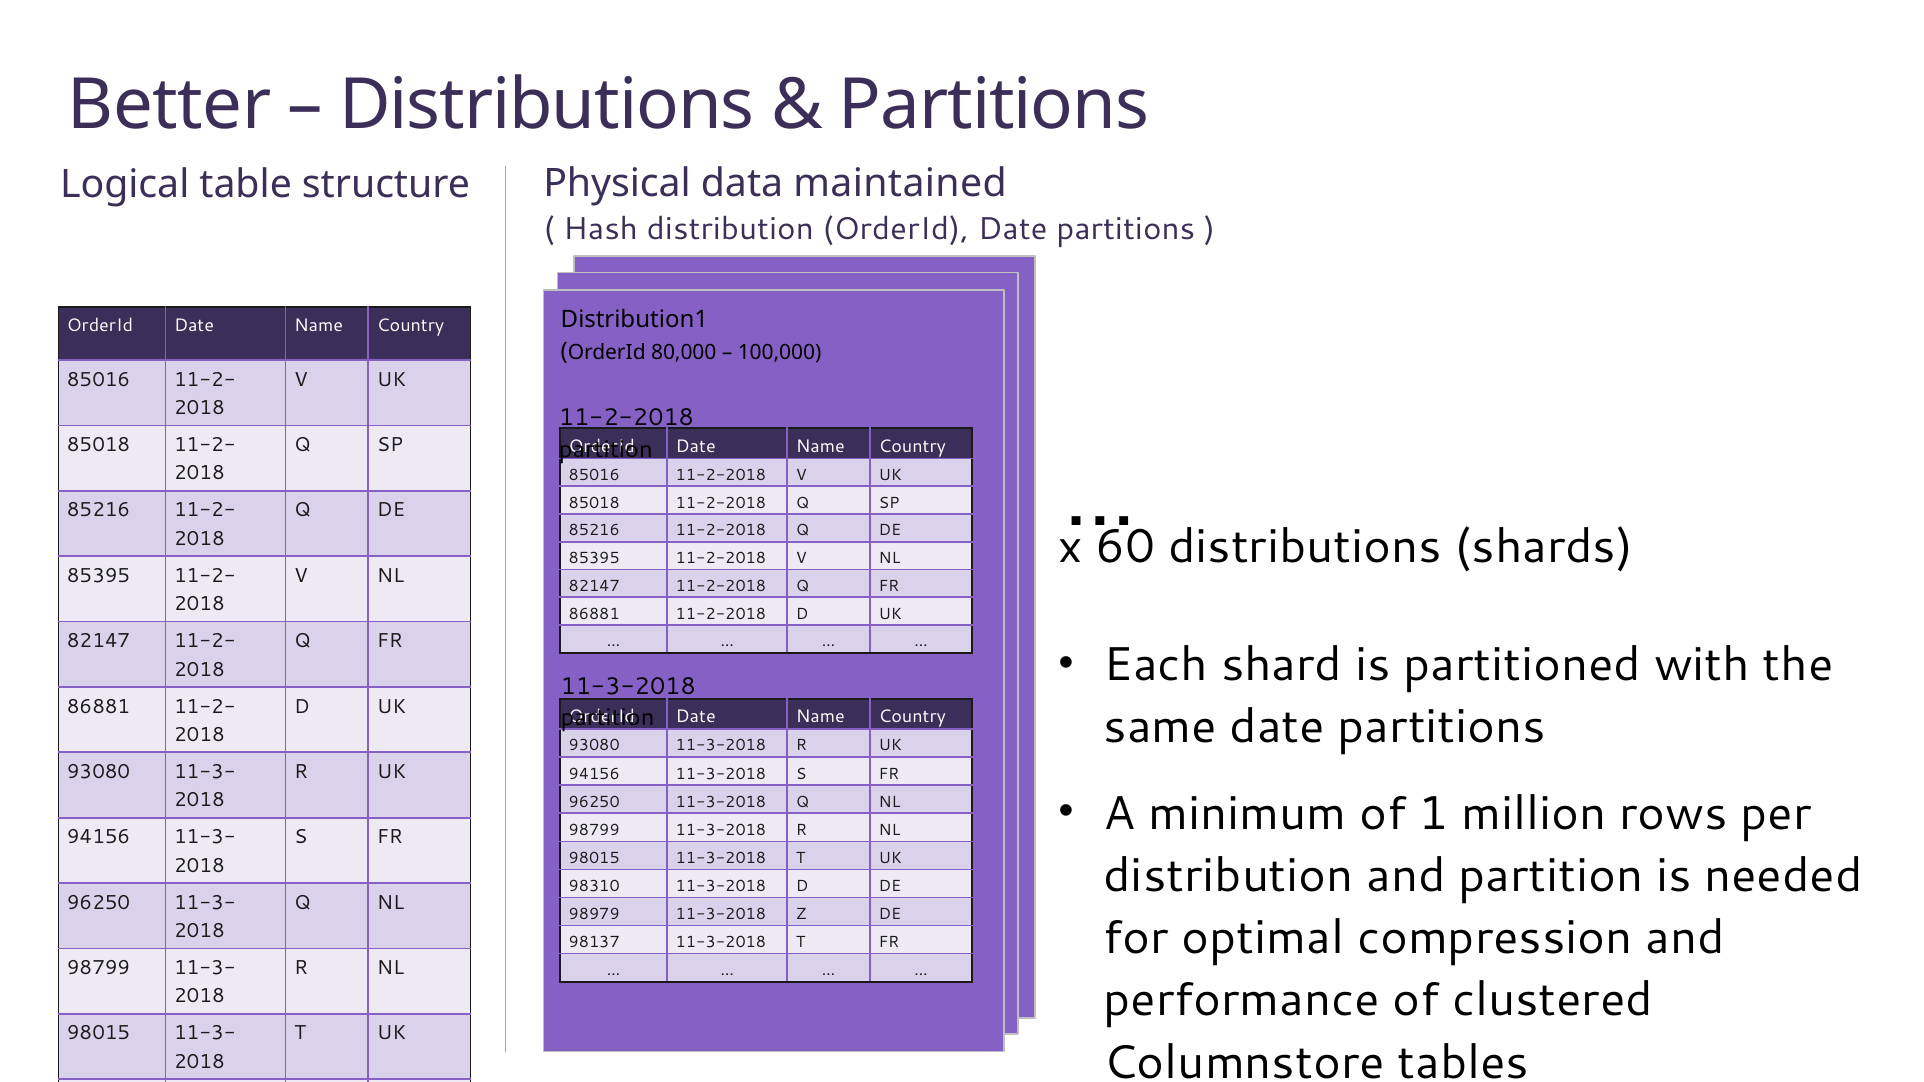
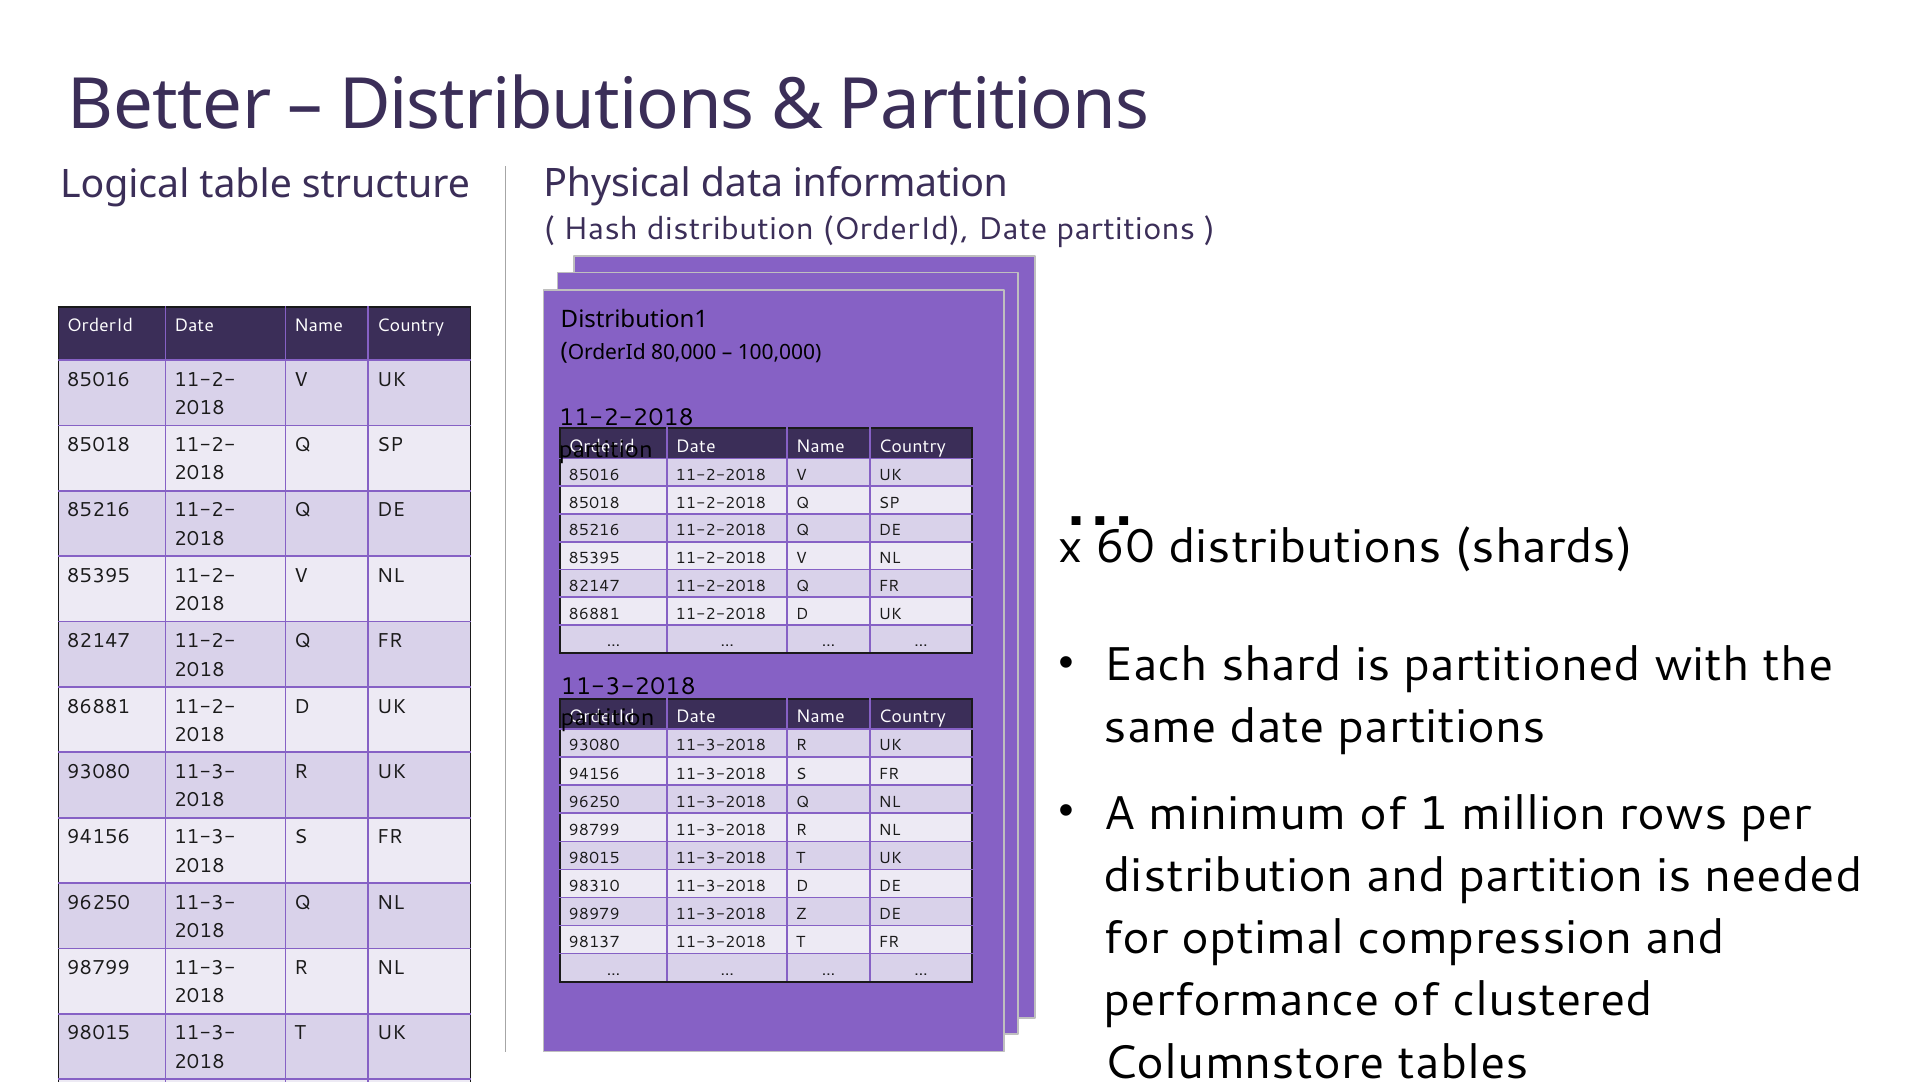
maintained: maintained -> information (900, 183)
